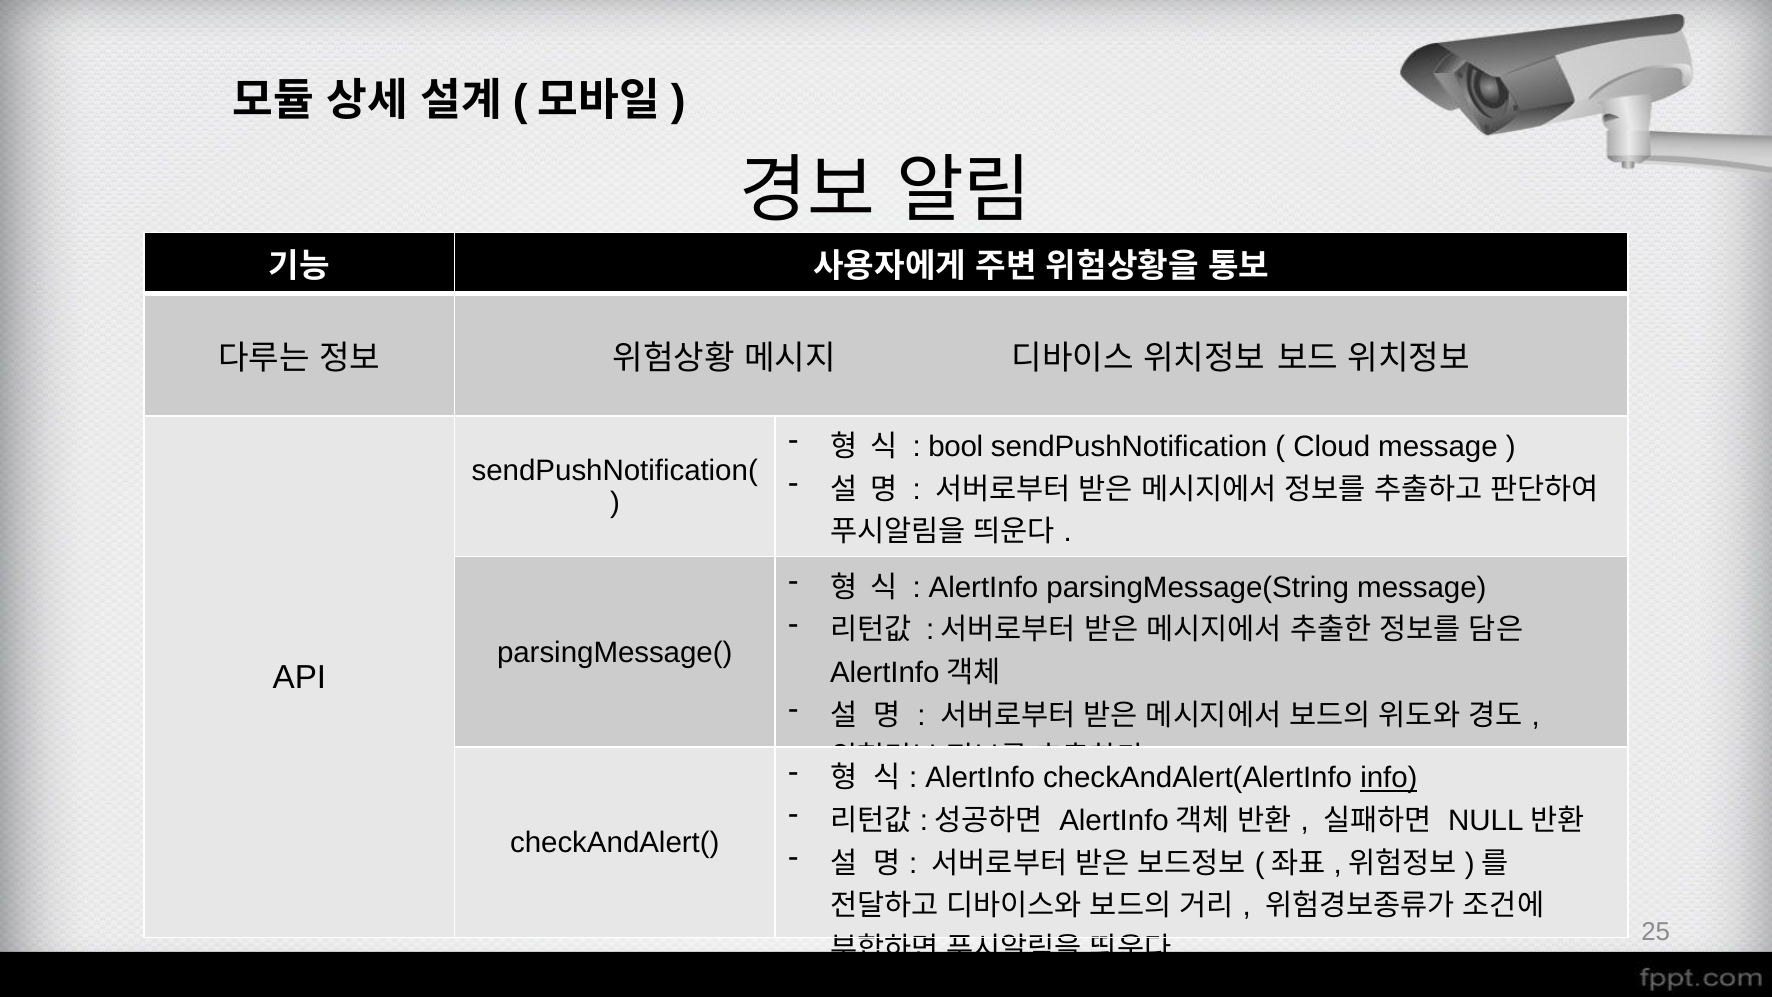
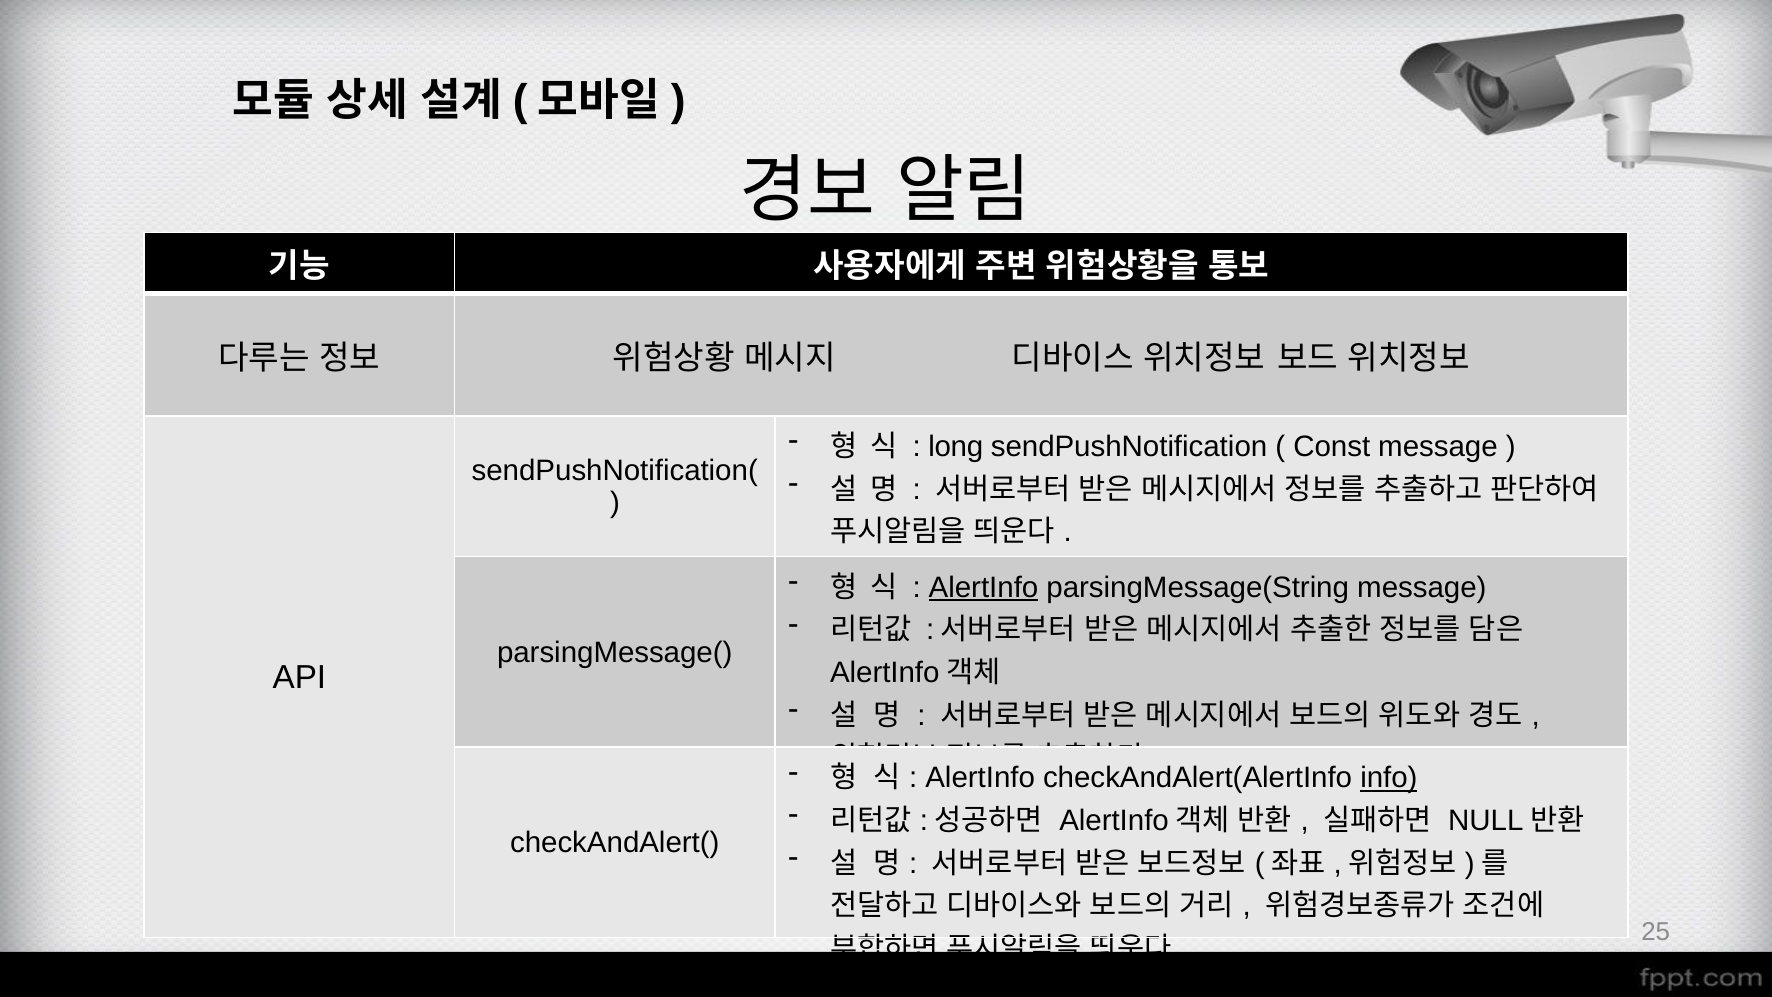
bool: bool -> long (956, 447)
Cloud: Cloud -> Const (1332, 447)
AlertInfo underline: none -> present (983, 588)
